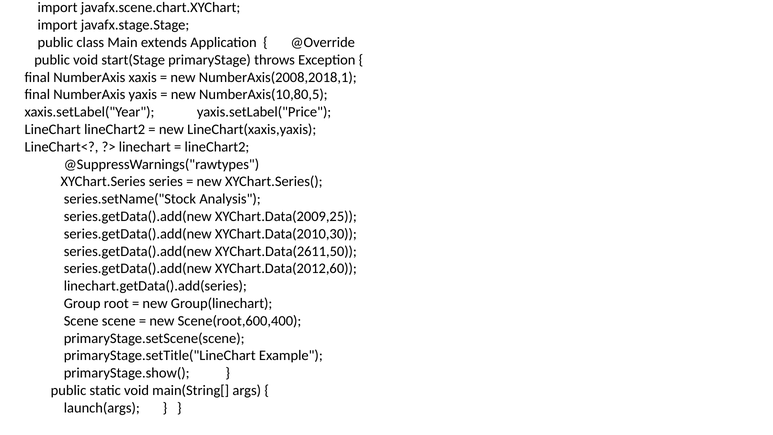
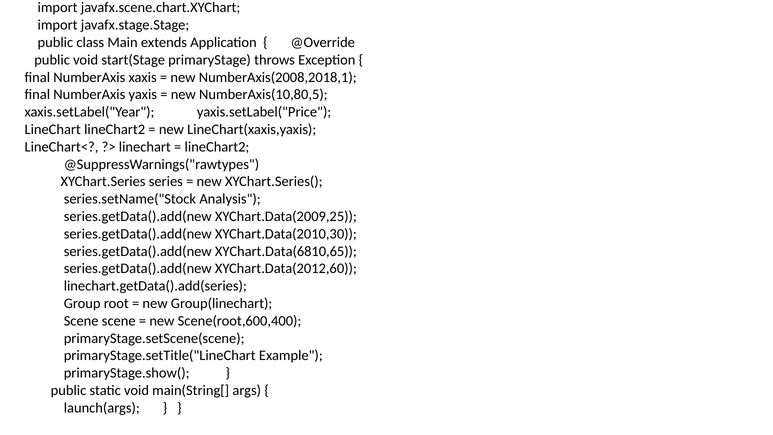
XYChart.Data(2611,50: XYChart.Data(2611,50 -> XYChart.Data(6810,65 (286, 251)
